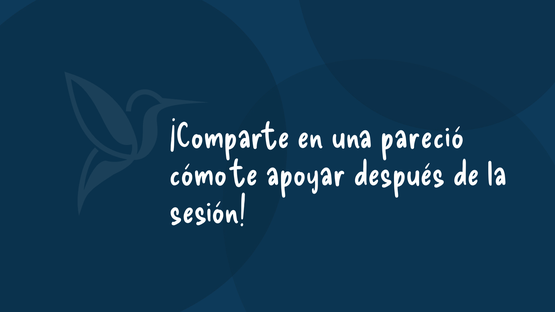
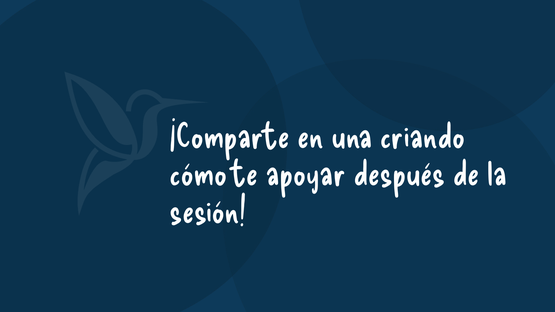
pareció: pareció -> criando (423, 137)
